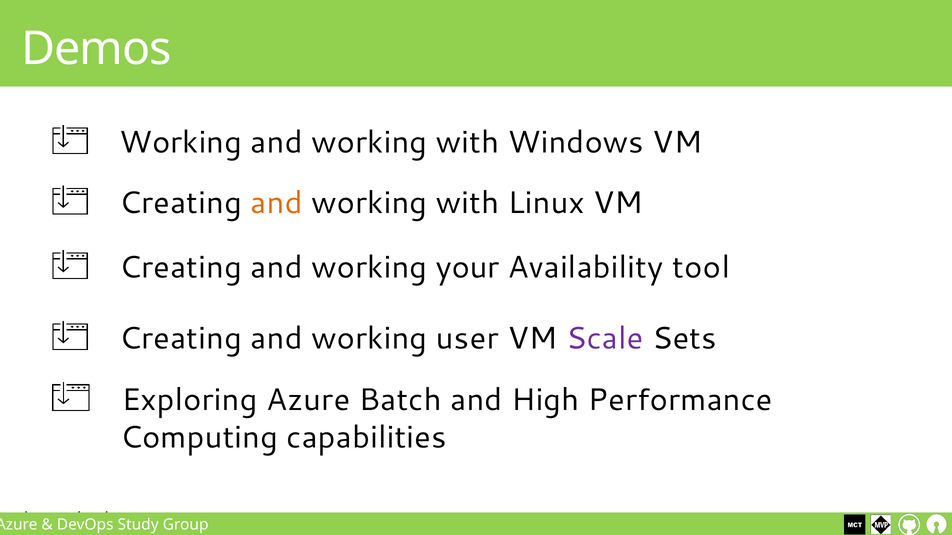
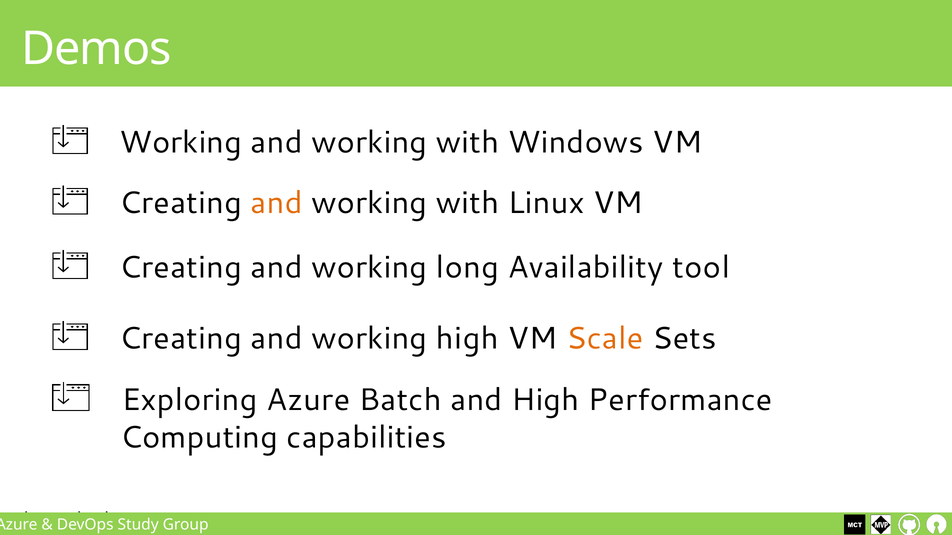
your: your -> long (467, 267)
working user: user -> high (467, 338)
Scale colour: purple -> orange (605, 338)
